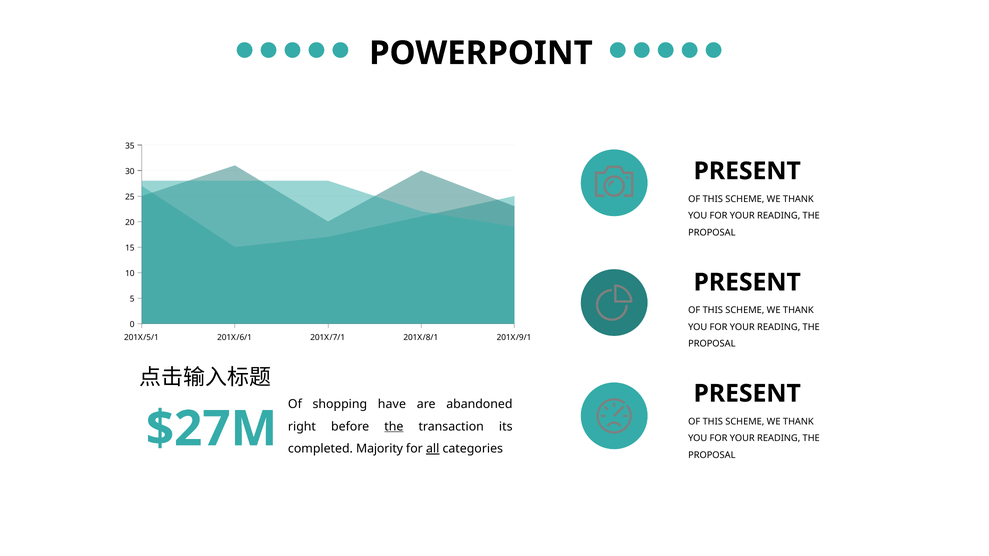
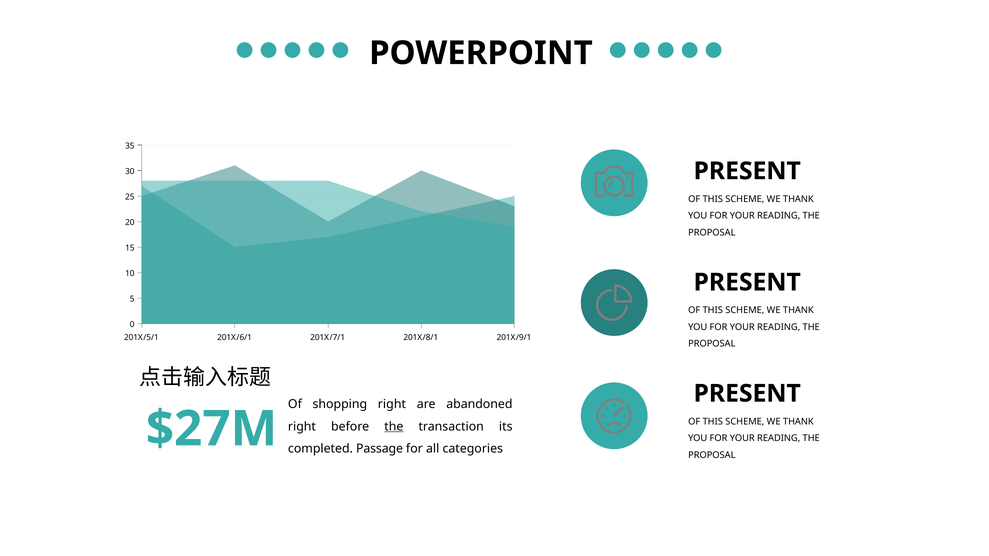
shopping have: have -> right (392, 405)
Majority: Majority -> Passage (380, 449)
all underline: present -> none (433, 449)
